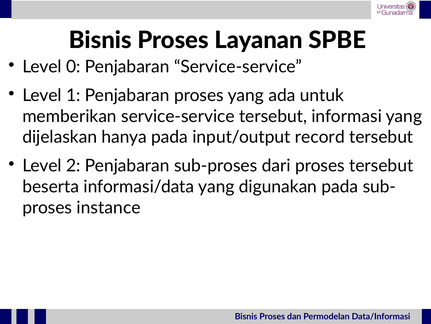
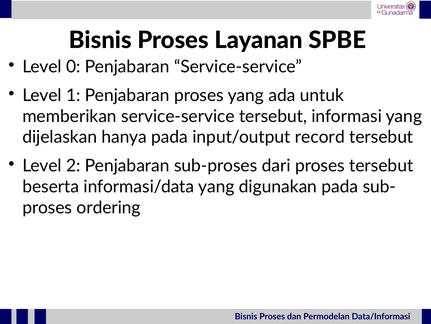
instance: instance -> ordering (109, 207)
